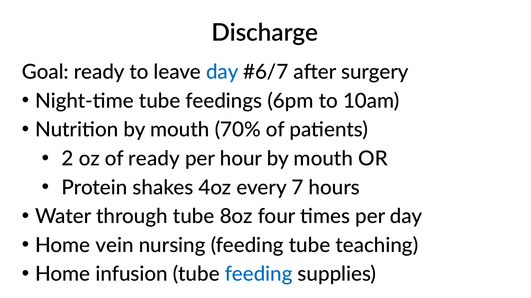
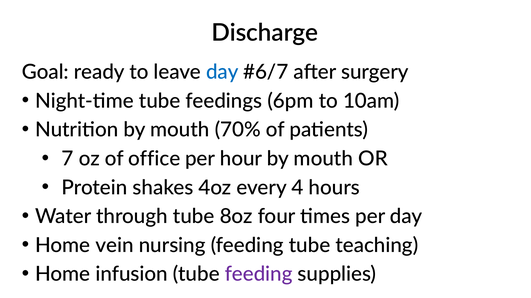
2: 2 -> 7 (68, 159)
of ready: ready -> office (154, 159)
7: 7 -> 4 (297, 188)
feeding colour: blue -> purple (259, 275)
